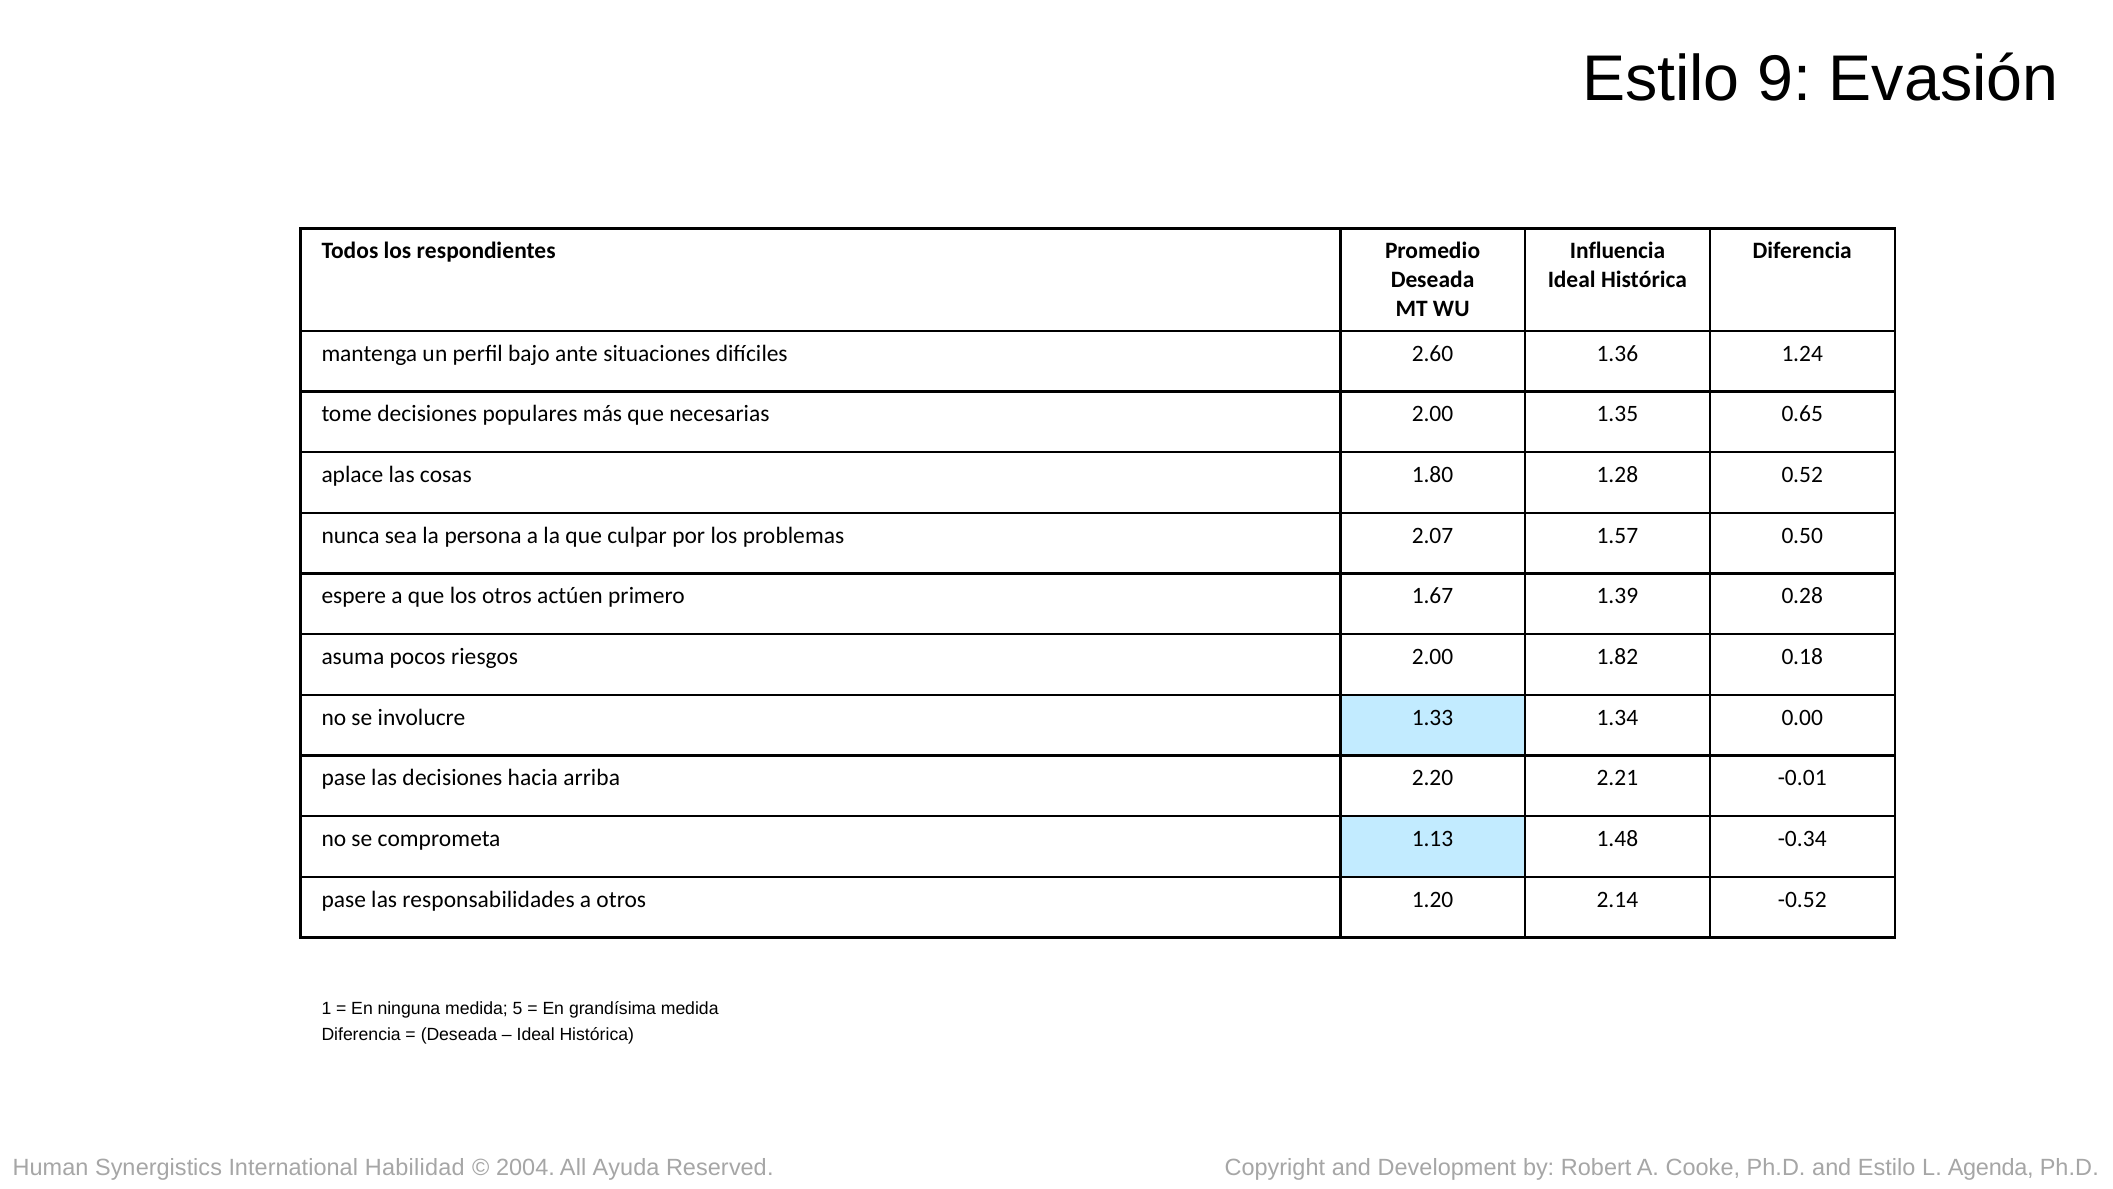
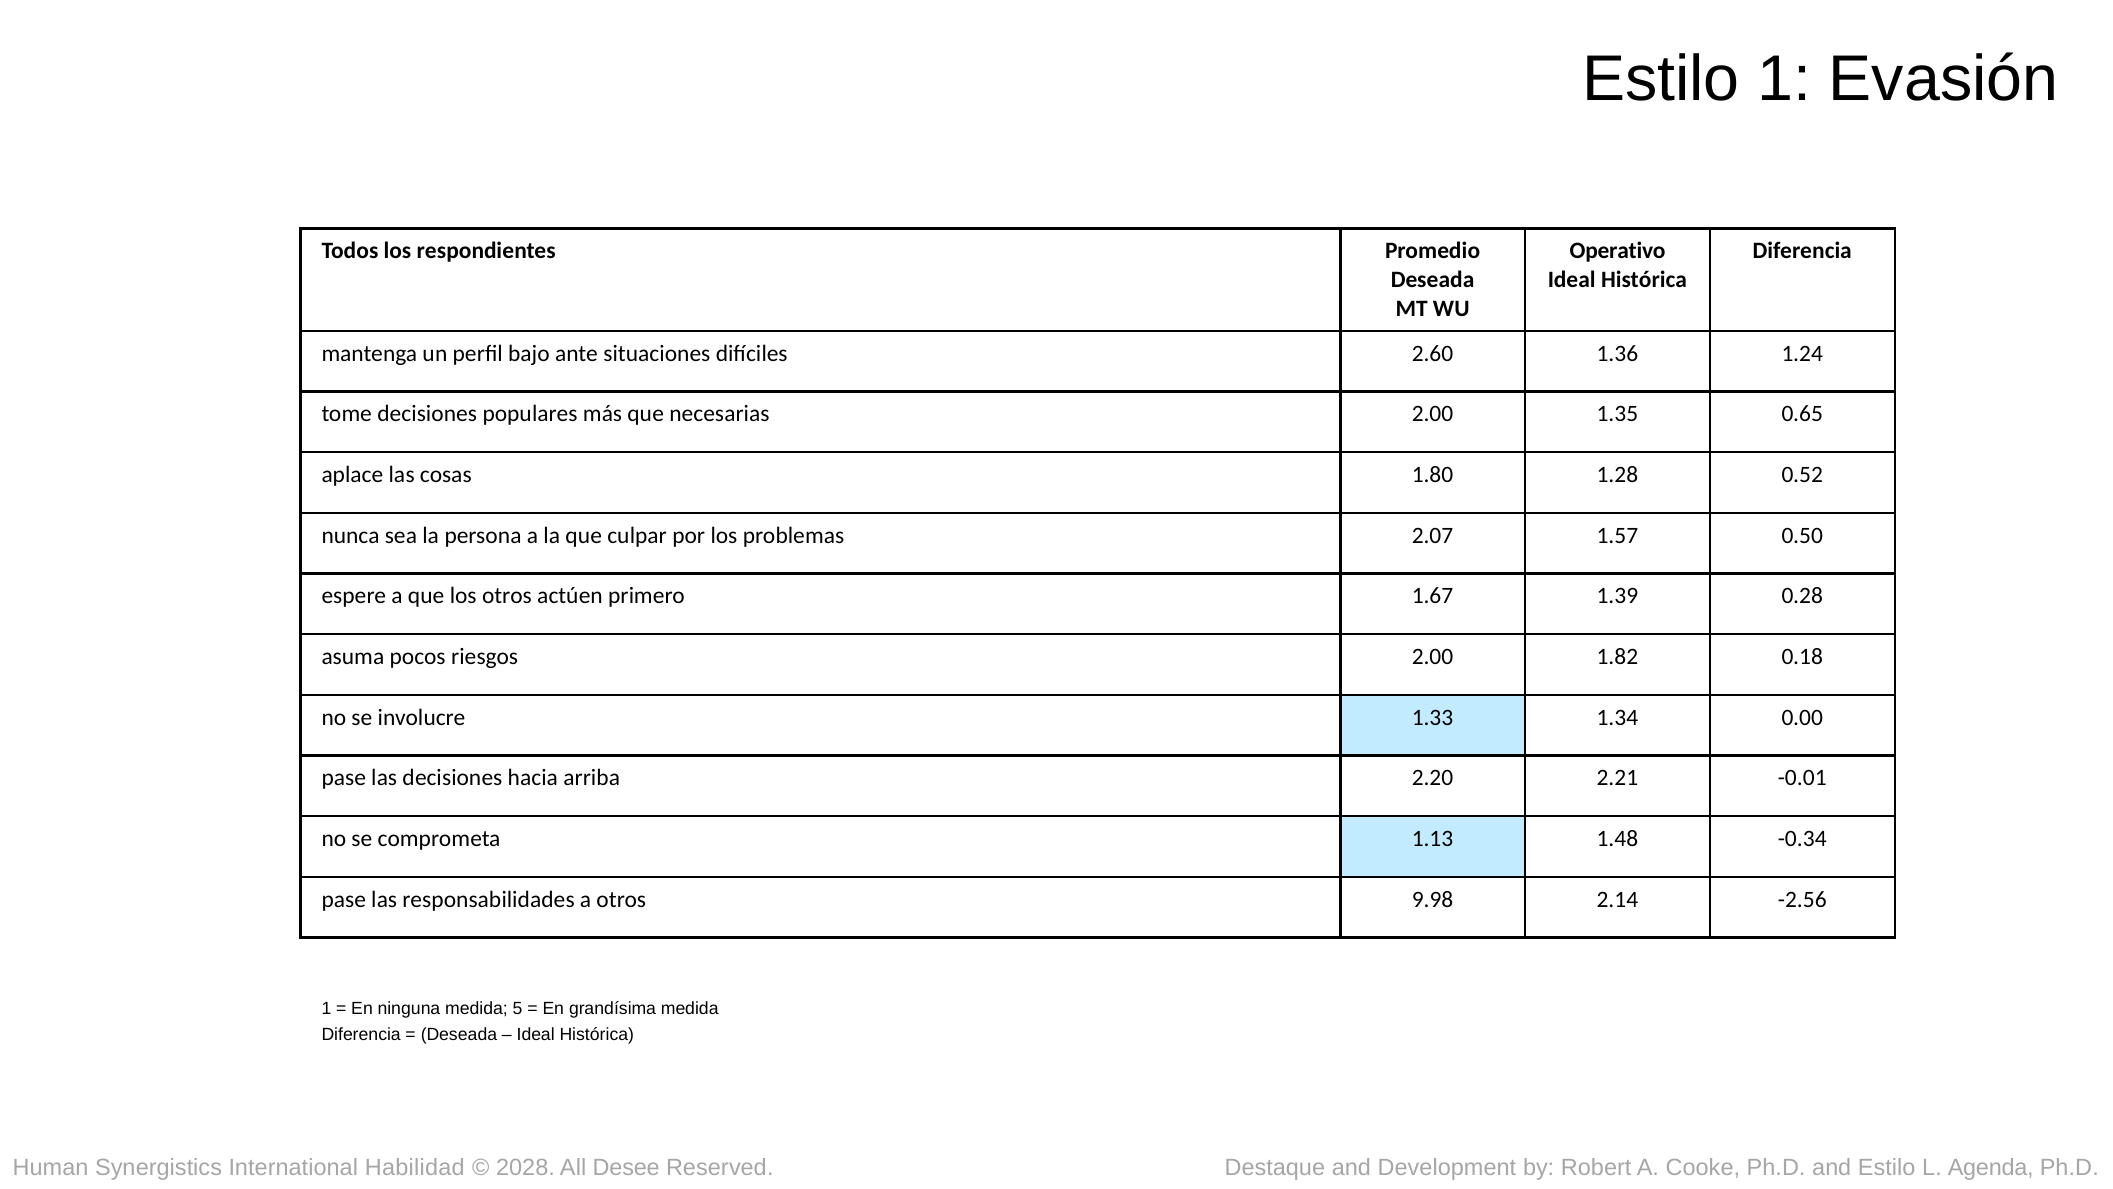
Estilo 9: 9 -> 1 (1784, 79)
Influencia: Influencia -> Operativo (1618, 251)
1.20: 1.20 -> 9.98 (1433, 899)
-0.52: -0.52 -> -2.56 (1802, 899)
2004: 2004 -> 2028 (525, 1168)
Ayuda: Ayuda -> Desee (626, 1168)
Copyright: Copyright -> Destaque (1275, 1168)
